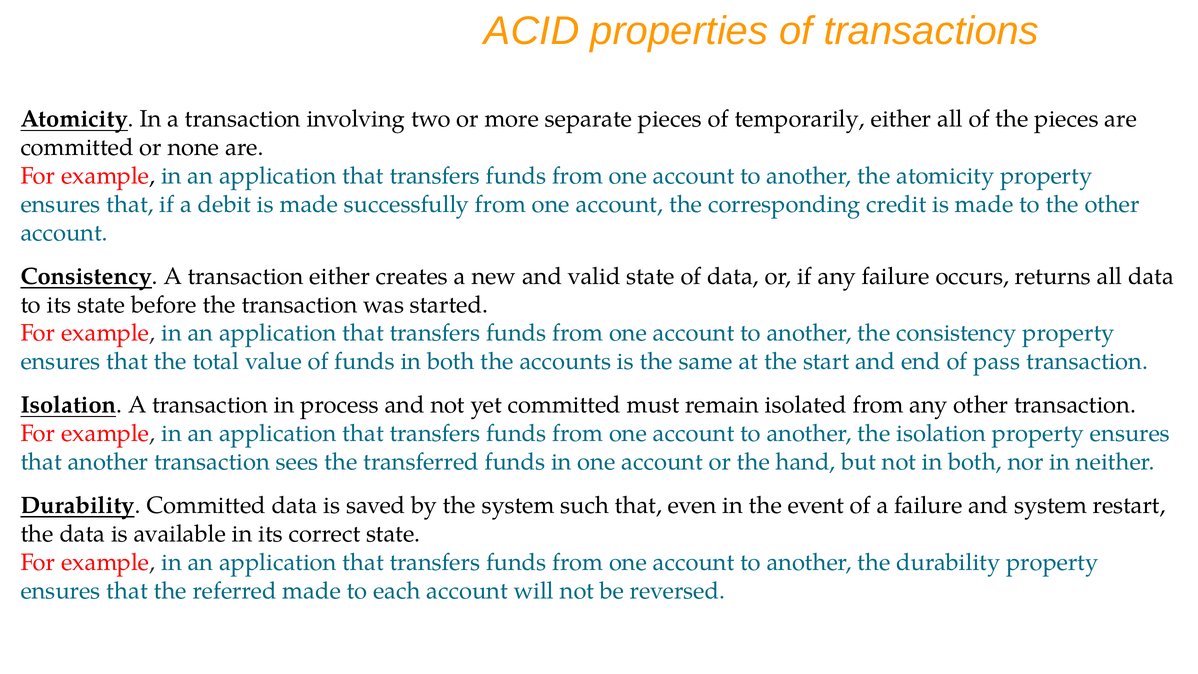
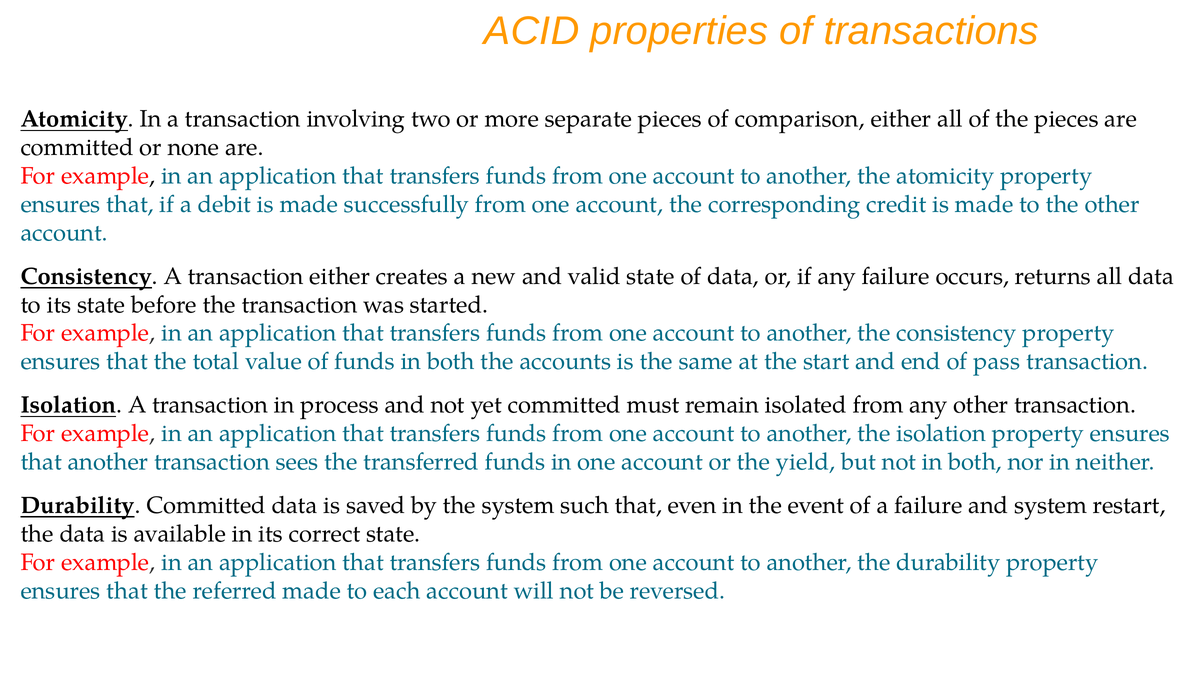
temporarily: temporarily -> comparison (800, 119)
hand: hand -> yield (806, 462)
